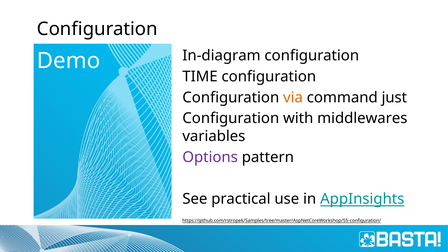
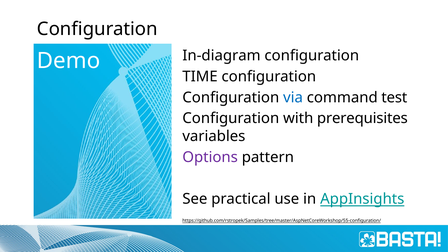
via colour: orange -> blue (293, 97)
just: just -> test (394, 97)
middlewares: middlewares -> prerequisites (362, 118)
